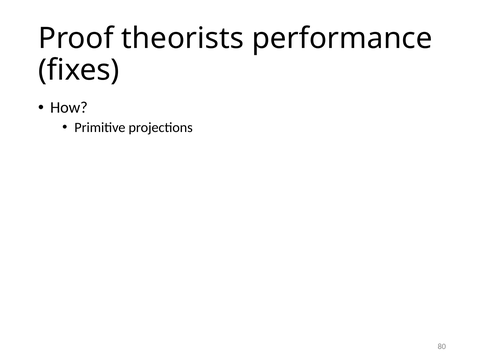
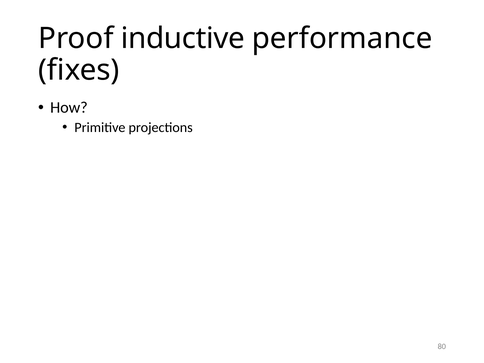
theorists: theorists -> inductive (183, 38)
